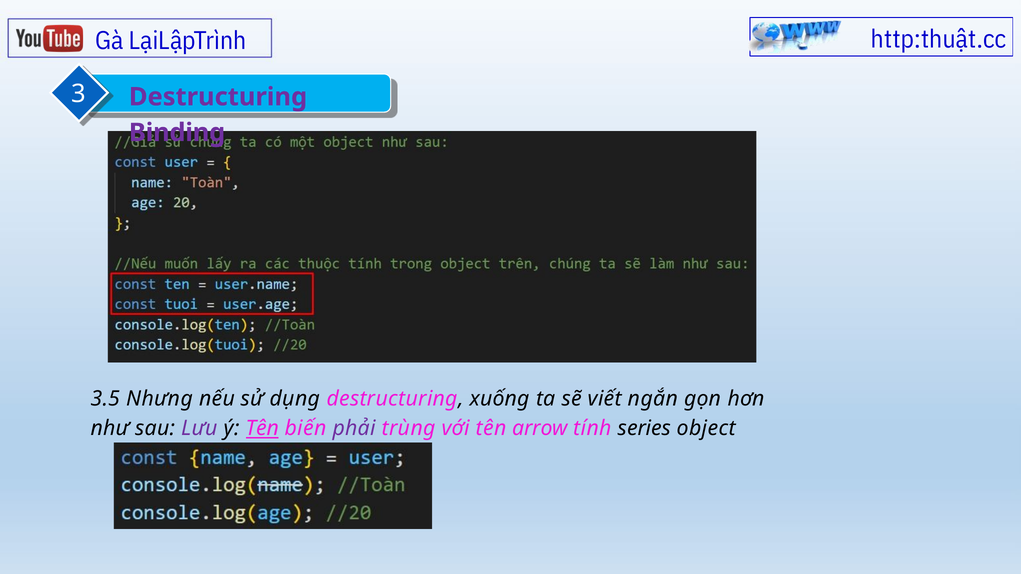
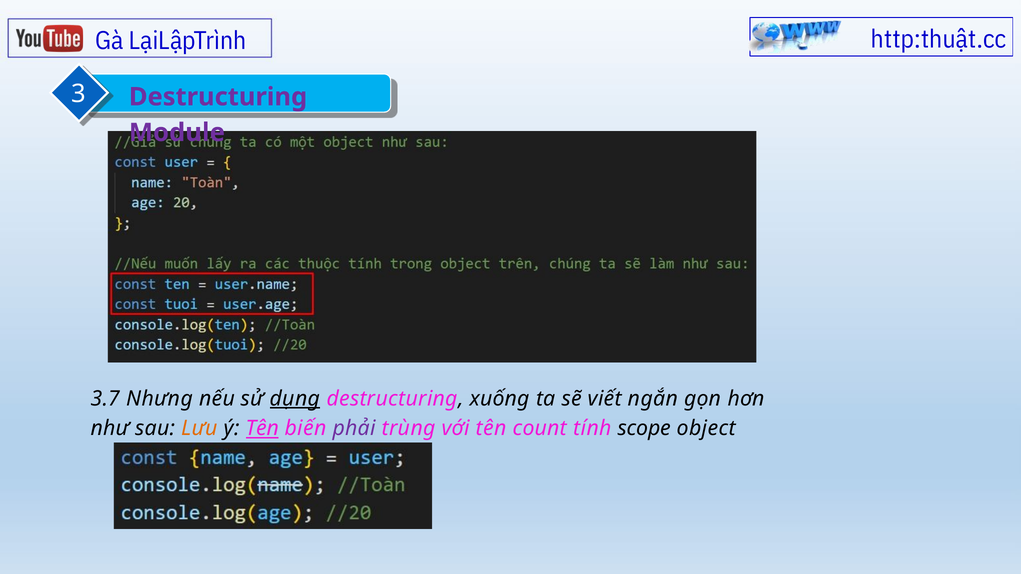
Binding: Binding -> Module (177, 133)
3.5: 3.5 -> 3.7 (105, 399)
dụng underline: none -> present (295, 399)
Lưu colour: purple -> orange (200, 429)
arrow: arrow -> count (540, 429)
series: series -> scope (644, 429)
